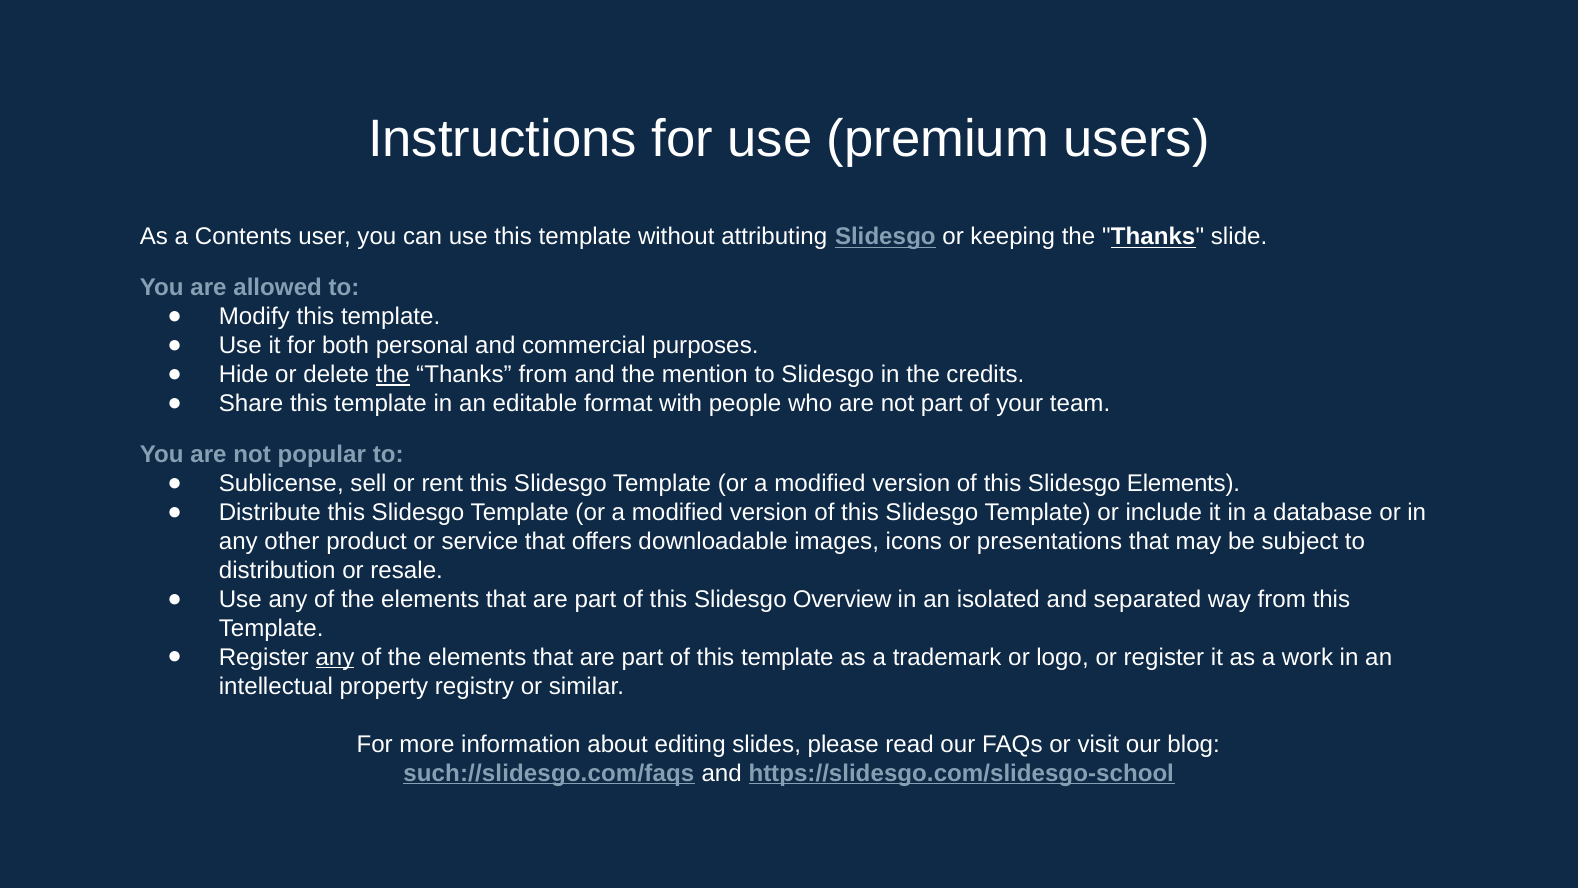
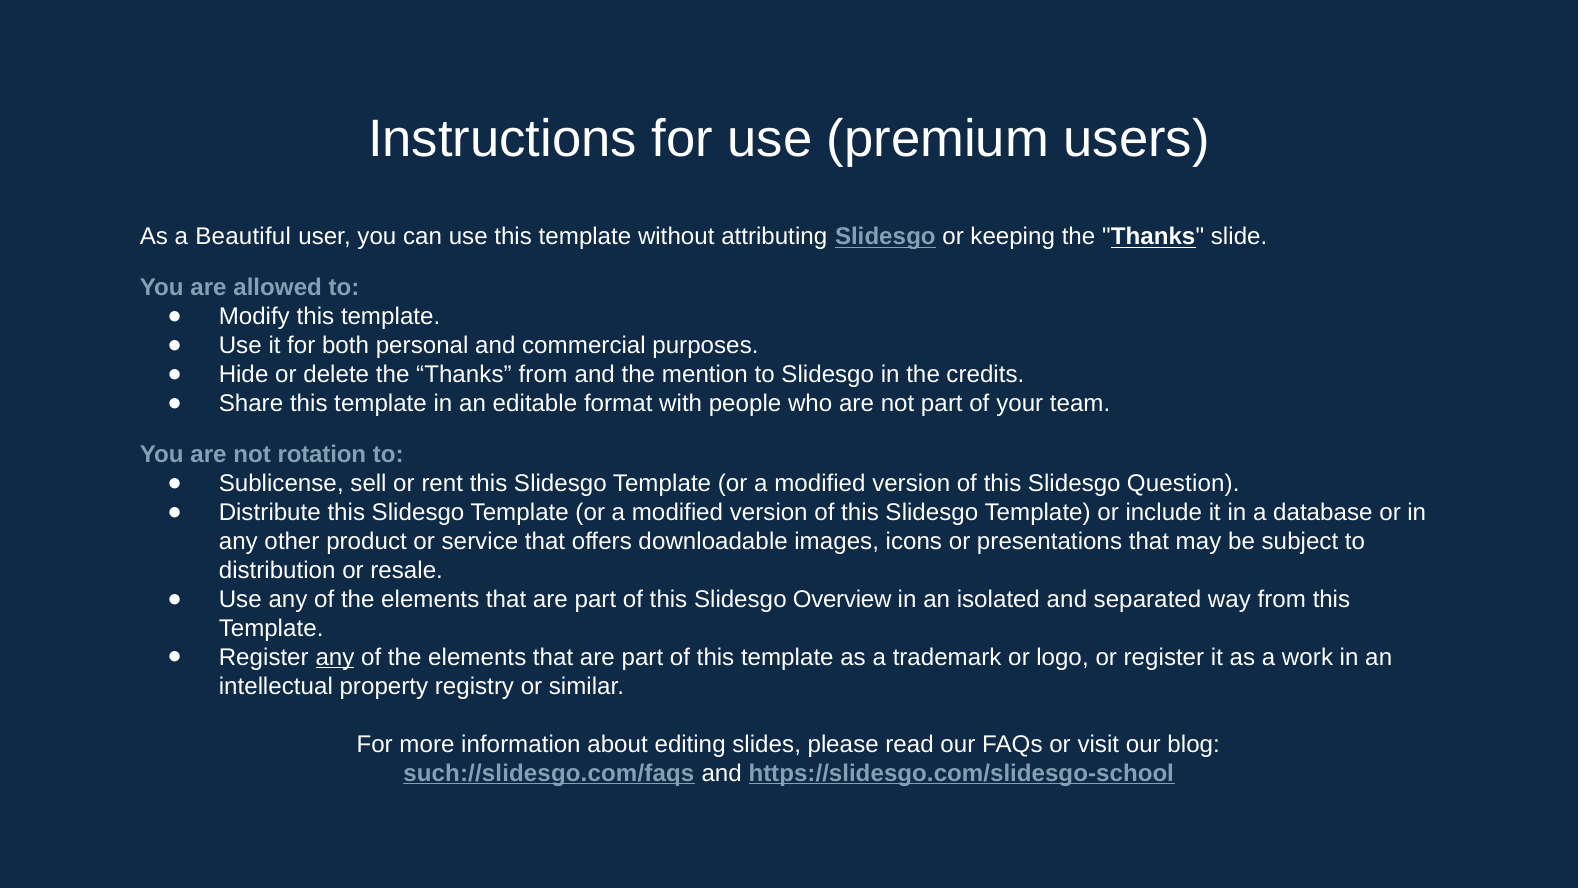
Contents: Contents -> Beautiful (243, 237)
the underline: present -> none (393, 375)
popular: popular -> rotation (322, 454)
Slidesgo Elements: Elements -> Question (1183, 483)
